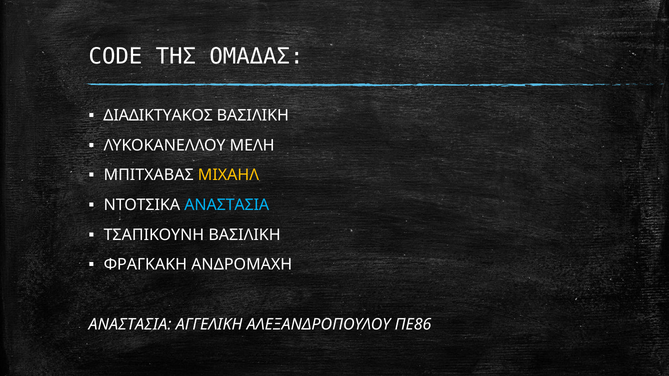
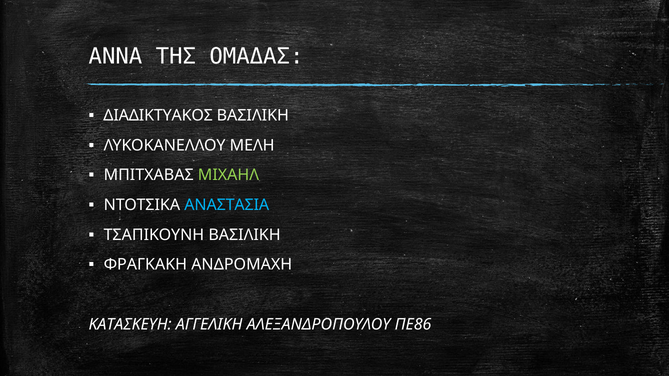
CODE: CODE -> ΑΝΝΑ (115, 56)
ΜΙΧΑΗΛ colour: yellow -> light green (228, 175)
ΑΝΑΣΤΑΣΙΑ: ΑΝΑΣΤΑΣΙΑ -> ΚΑΤΑΣΚΕΥΗ (130, 325)
